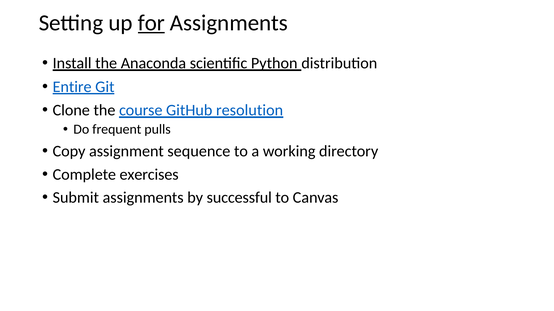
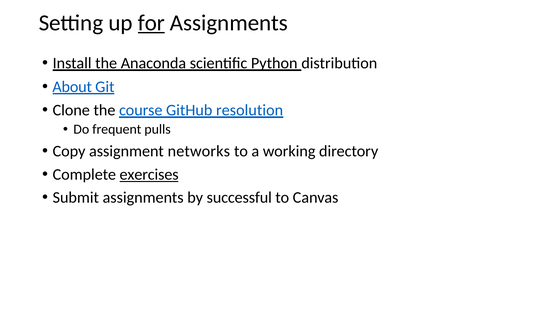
Entire: Entire -> About (72, 87)
sequence: sequence -> networks (199, 152)
exercises underline: none -> present (149, 175)
